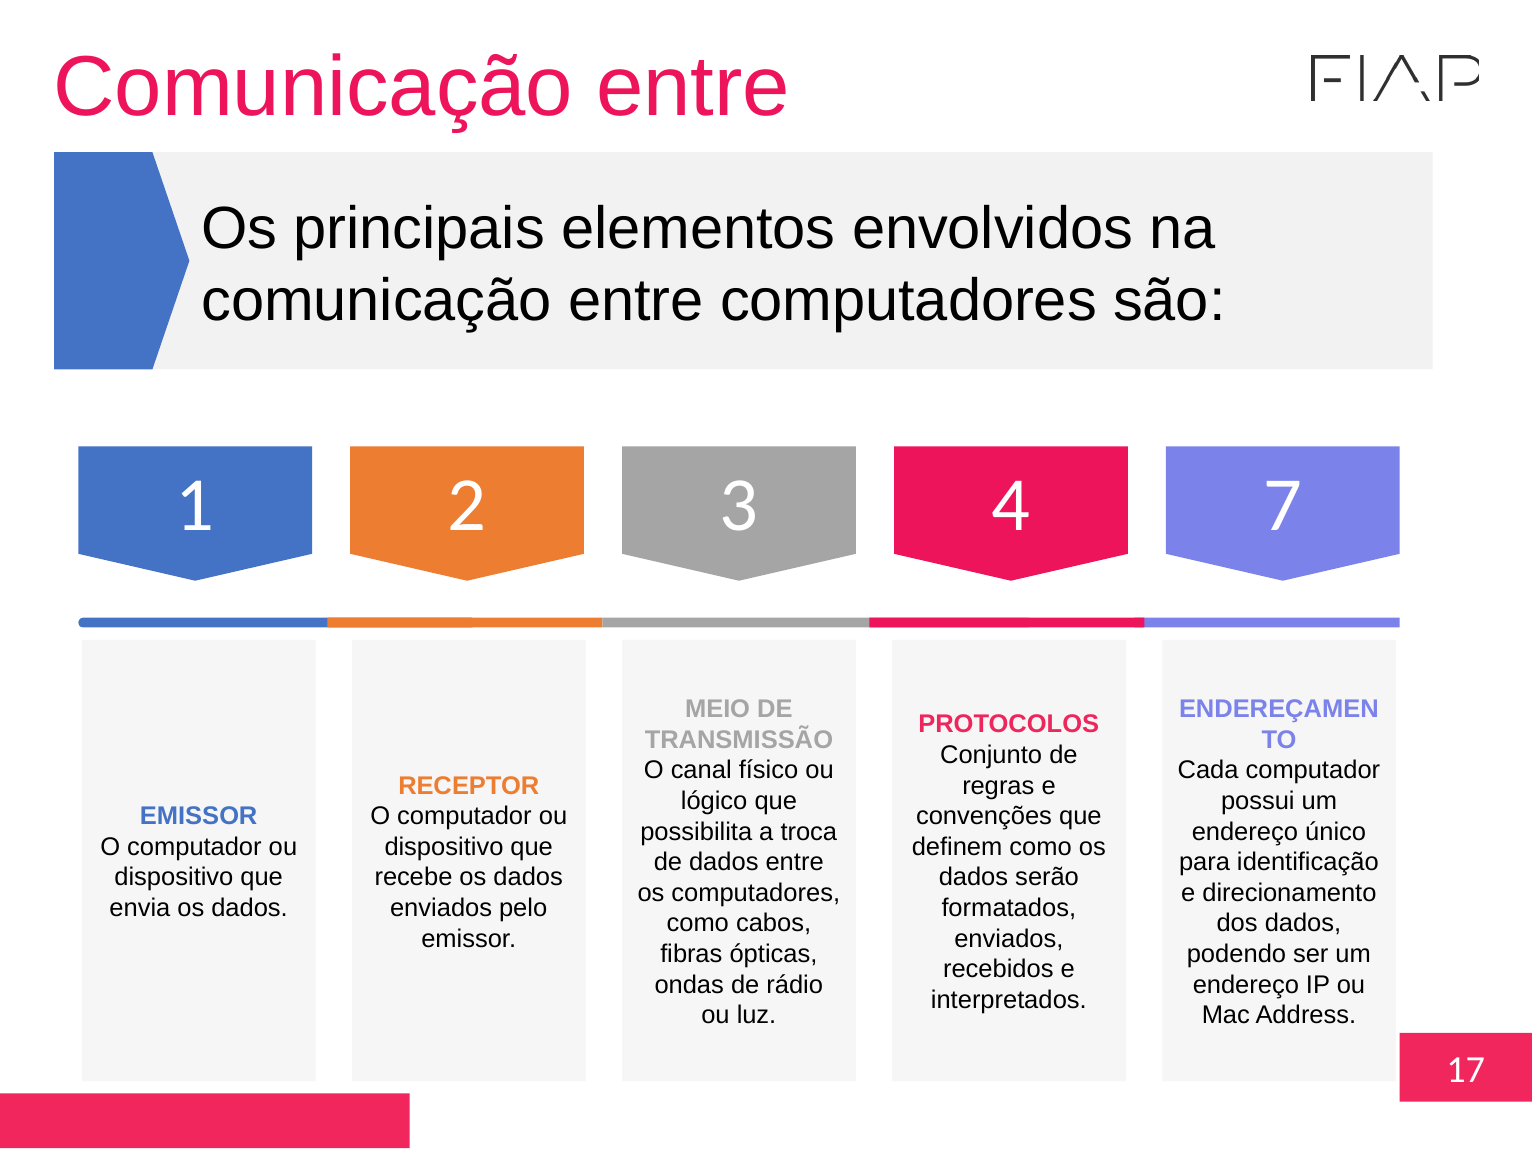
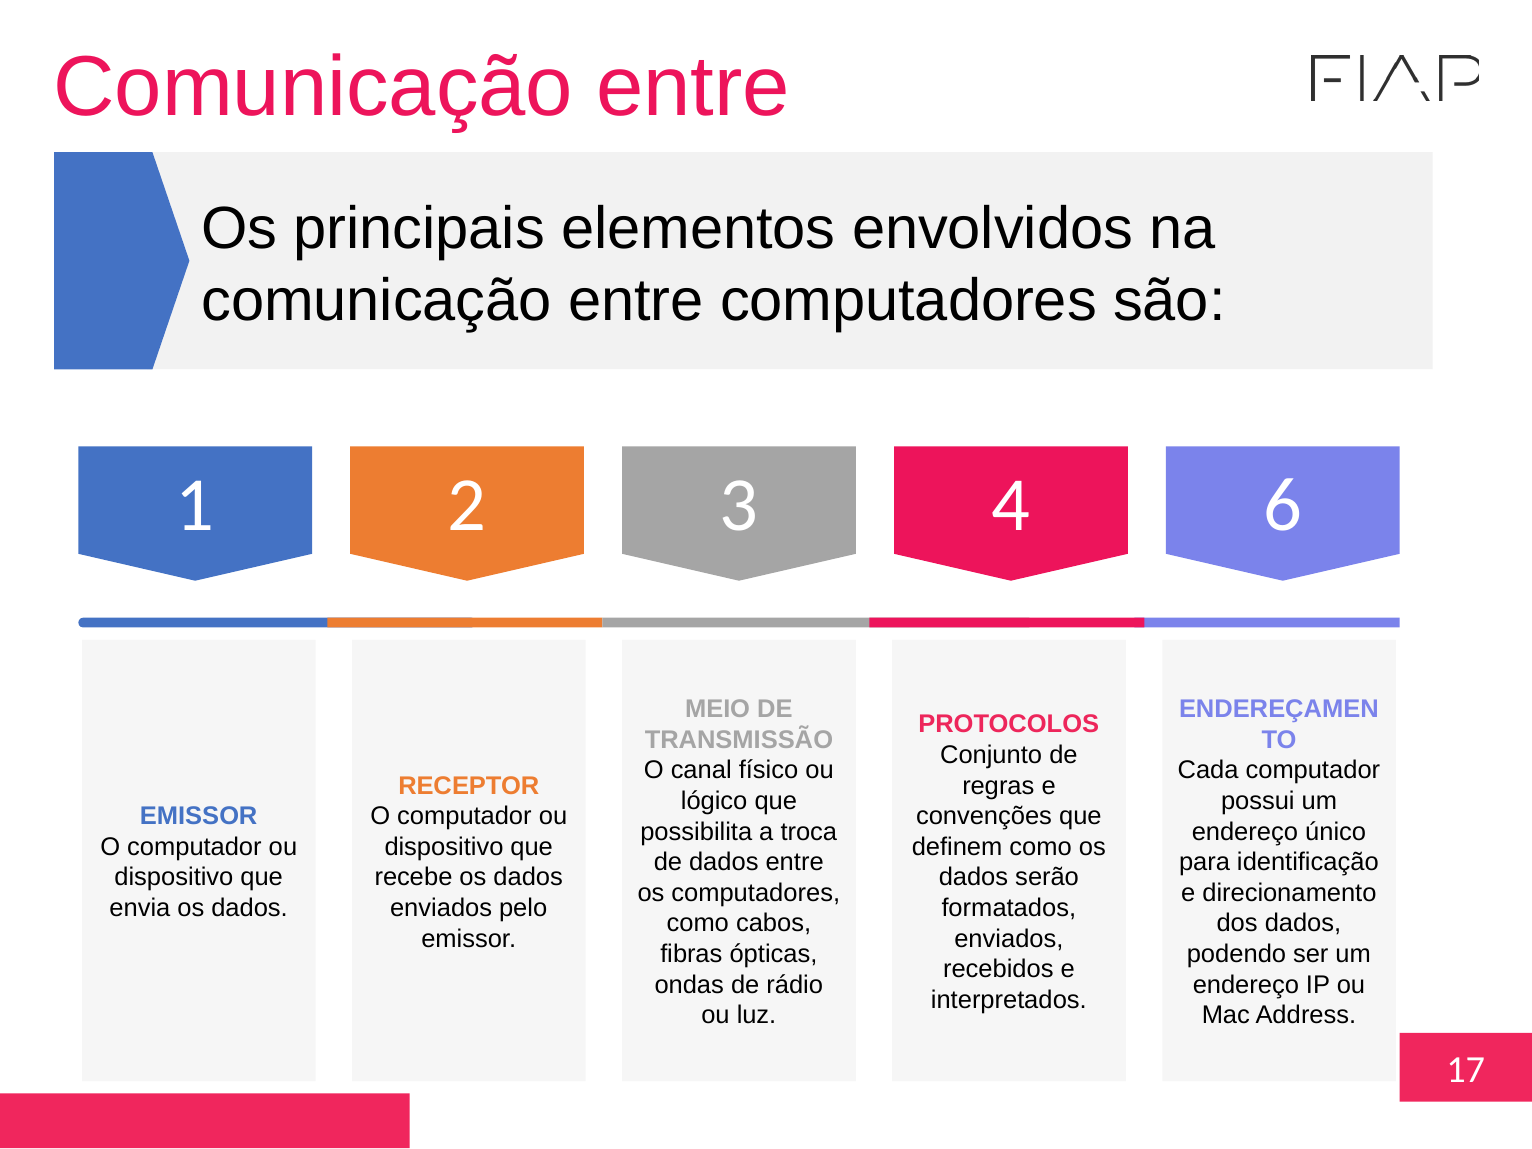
7: 7 -> 6 (1283, 505)
